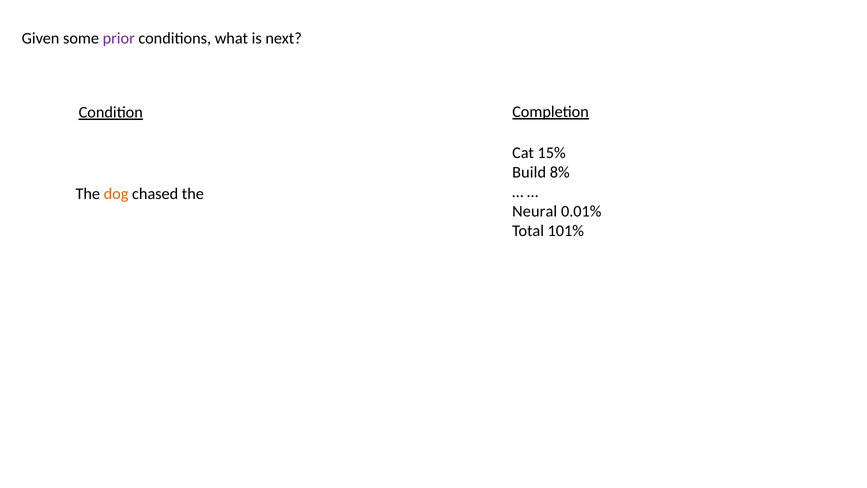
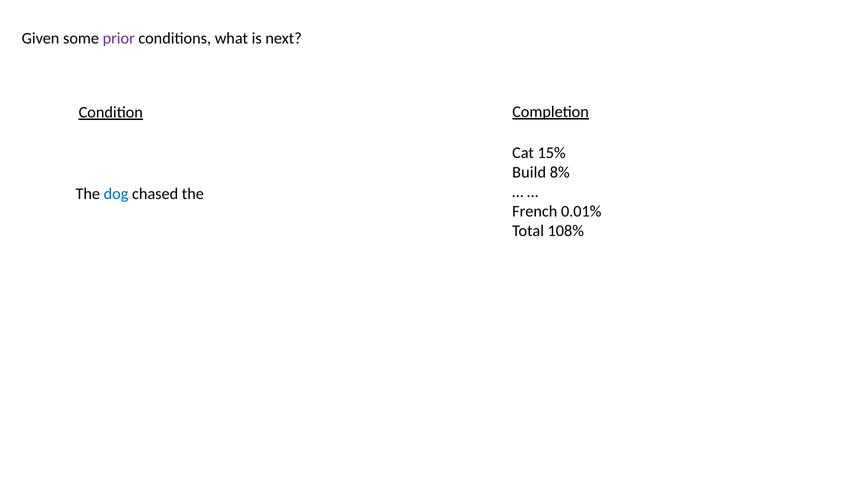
dog colour: orange -> blue (116, 194)
Neural: Neural -> French (535, 211)
101%: 101% -> 108% (566, 231)
